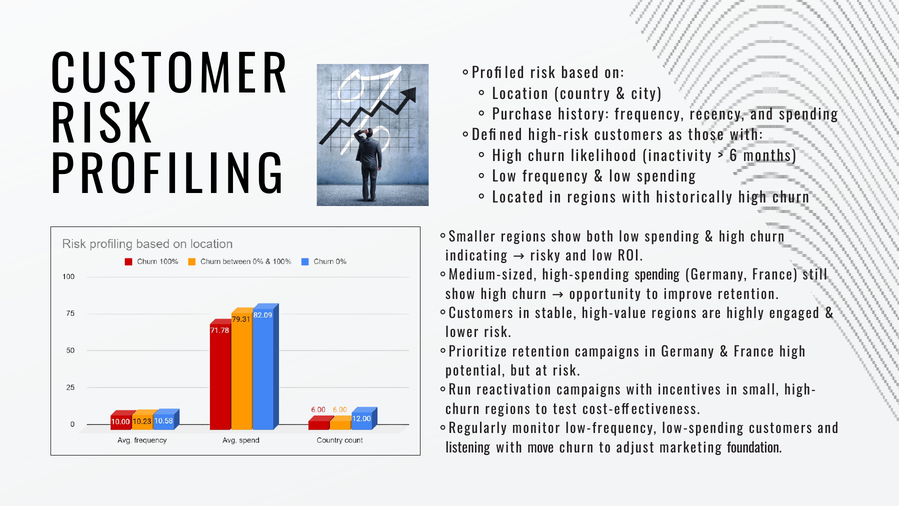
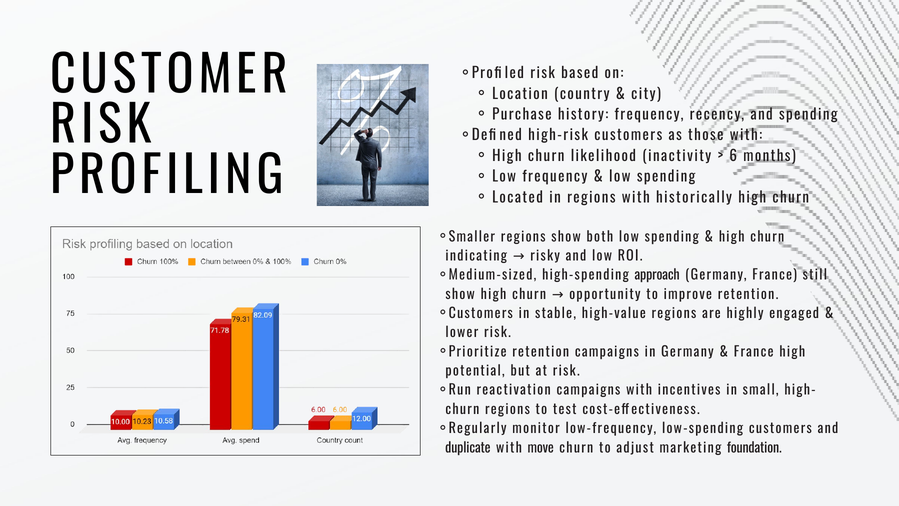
high-spending spending: spending -> approach (657, 275)
listening: listening -> duplicate (468, 448)
